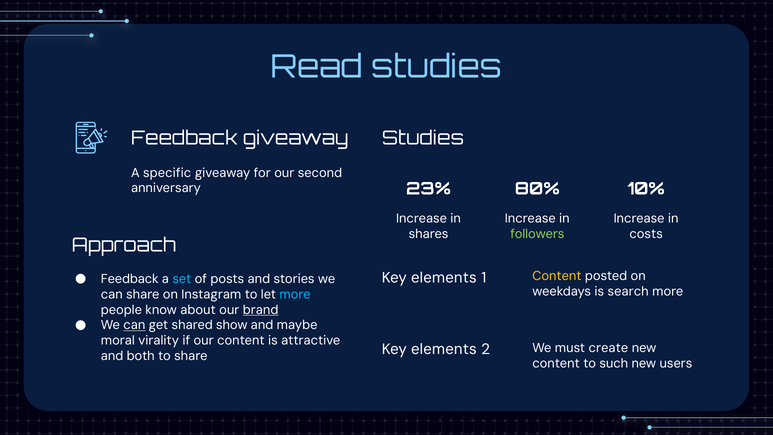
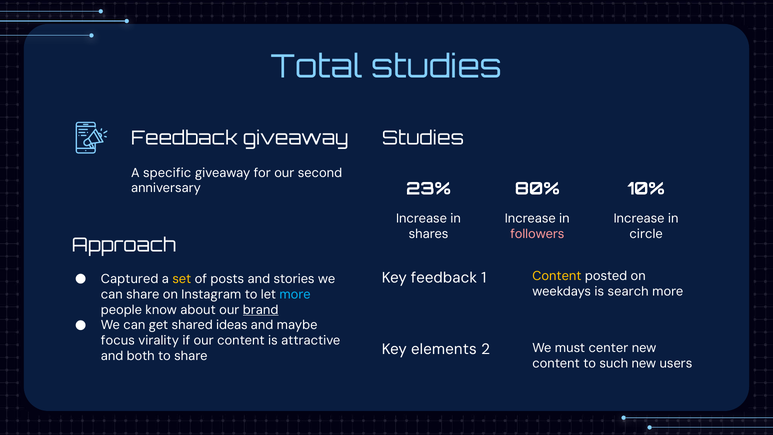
Read: Read -> Total (317, 67)
followers colour: light green -> pink (537, 234)
costs: costs -> circle (646, 234)
elements: elements -> feedback (444, 278)
Feedback: Feedback -> Captured (130, 279)
set colour: light blue -> yellow (182, 279)
can underline: present -> none (134, 325)
show: show -> ideas (232, 325)
moral: moral -> focus (118, 341)
create: create -> center (608, 348)
